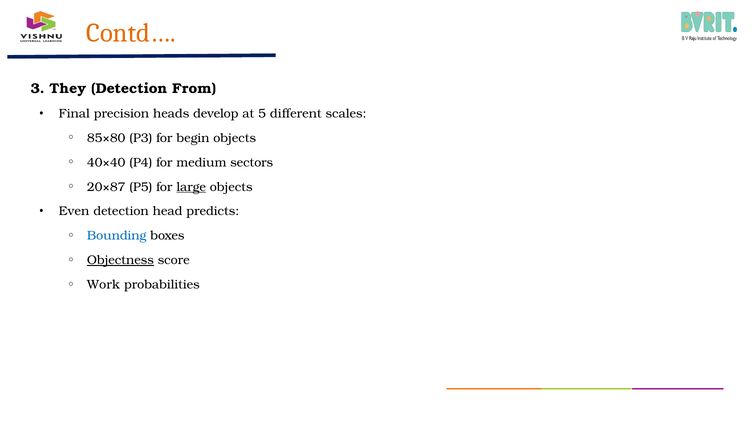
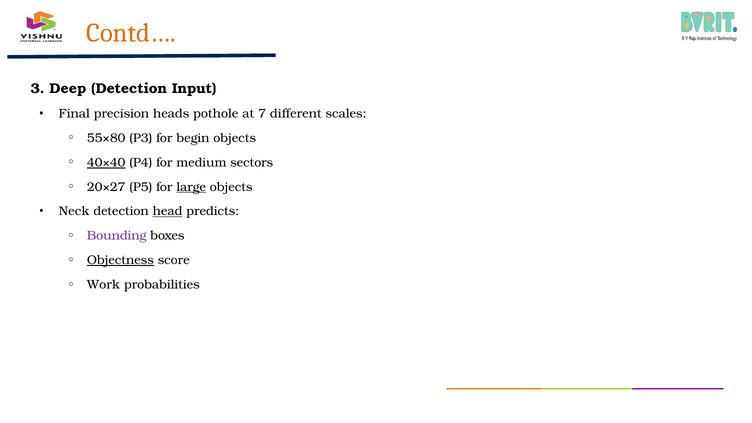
They: They -> Deep (68, 88)
From: From -> Input (194, 88)
develop: develop -> pothole (216, 114)
5: 5 -> 7 (262, 114)
85×80: 85×80 -> 55×80 (106, 138)
40×40 underline: none -> present (106, 162)
20×87: 20×87 -> 20×27 (106, 187)
Even: Even -> Neck (74, 211)
head underline: none -> present (168, 211)
Bounding colour: blue -> purple (117, 236)
